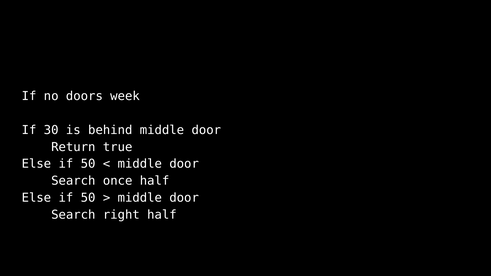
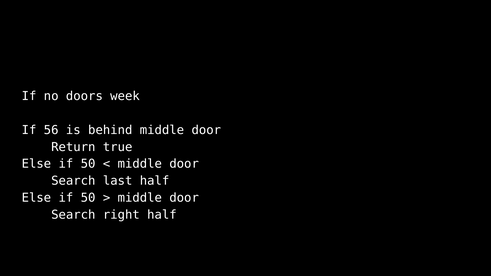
30: 30 -> 56 (51, 130)
once: once -> last (118, 181)
